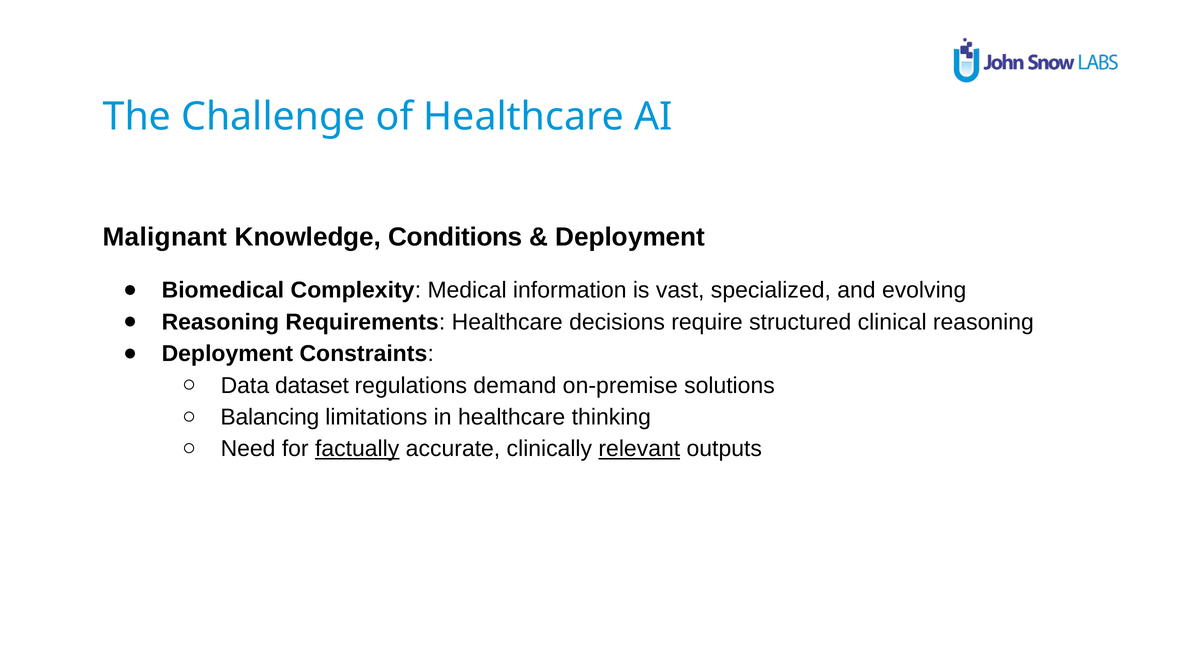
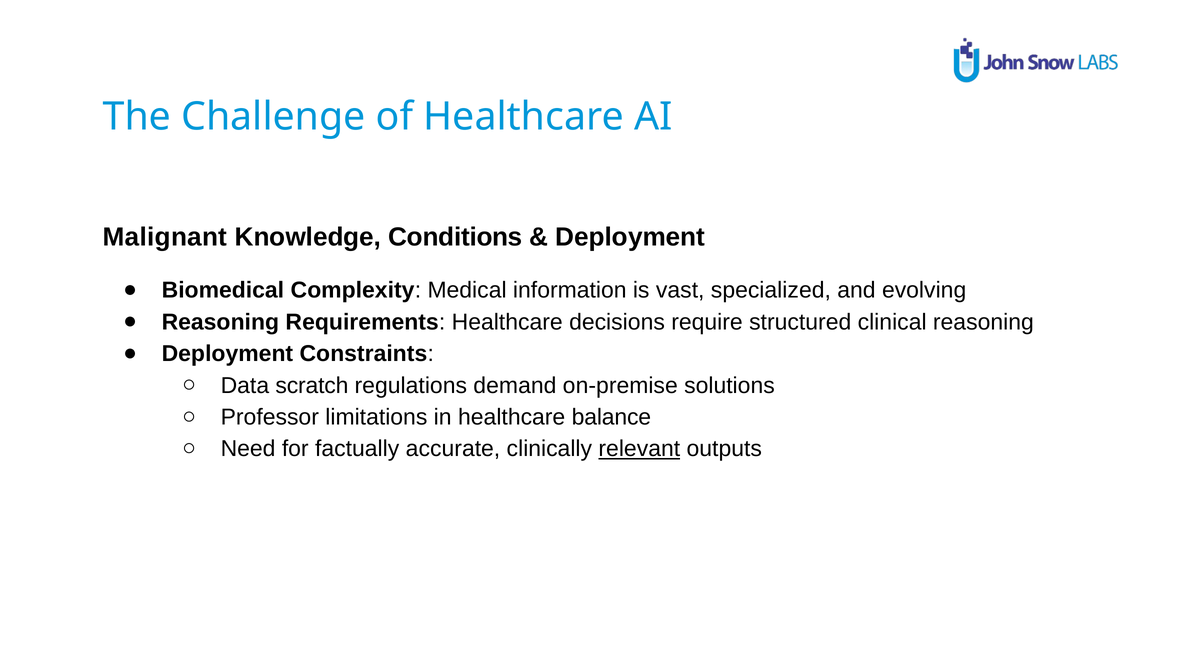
dataset: dataset -> scratch (312, 385)
Balancing: Balancing -> Professor (270, 417)
thinking: thinking -> balance (611, 417)
factually underline: present -> none (357, 449)
